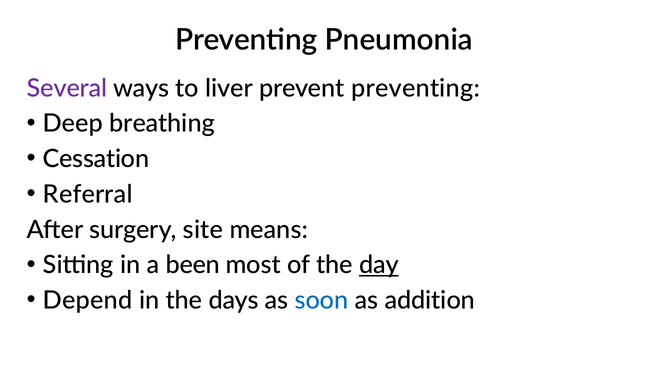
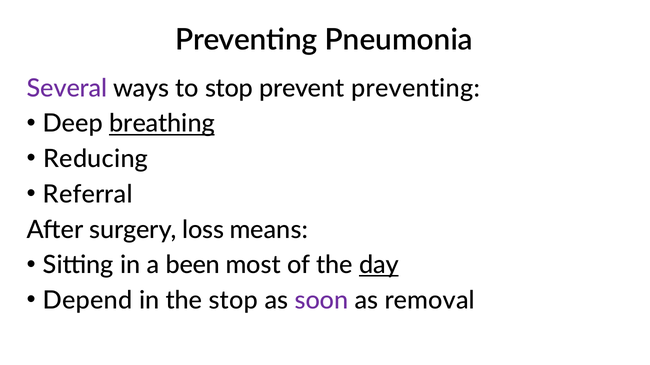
to liver: liver -> stop (229, 88)
breathing underline: none -> present (162, 124)
Cessation: Cessation -> Reducing (96, 159)
site: site -> loss (203, 230)
the days: days -> stop (233, 301)
soon colour: blue -> purple (322, 301)
addition: addition -> removal (430, 301)
